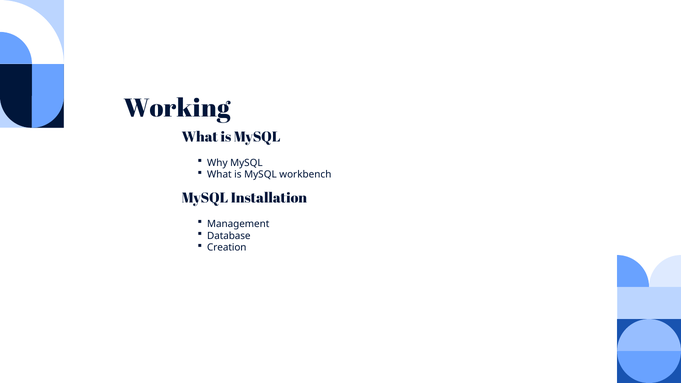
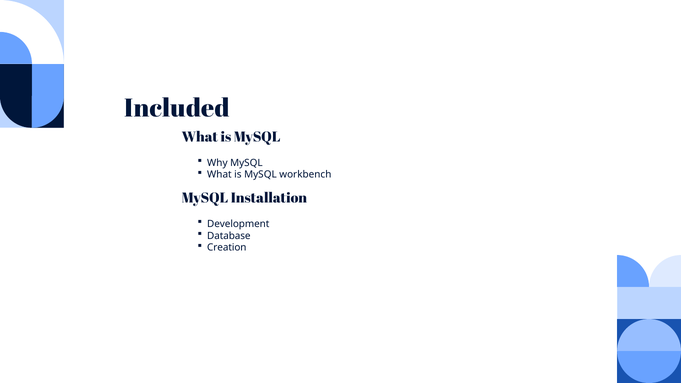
Working: Working -> Included (177, 108)
Management: Management -> Development (238, 224)
